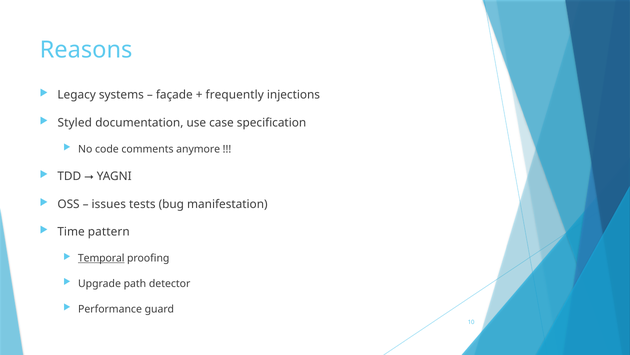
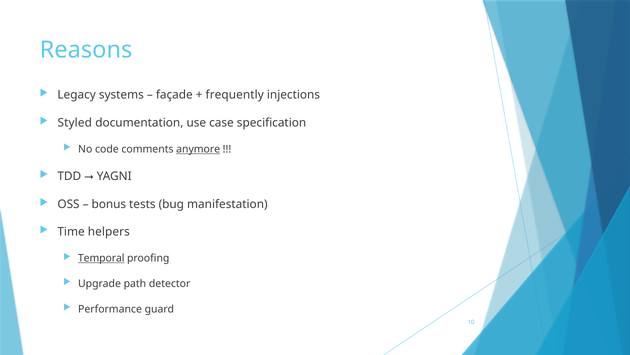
anymore underline: none -> present (198, 149)
issues: issues -> bonus (109, 204)
pattern: pattern -> helpers (109, 232)
